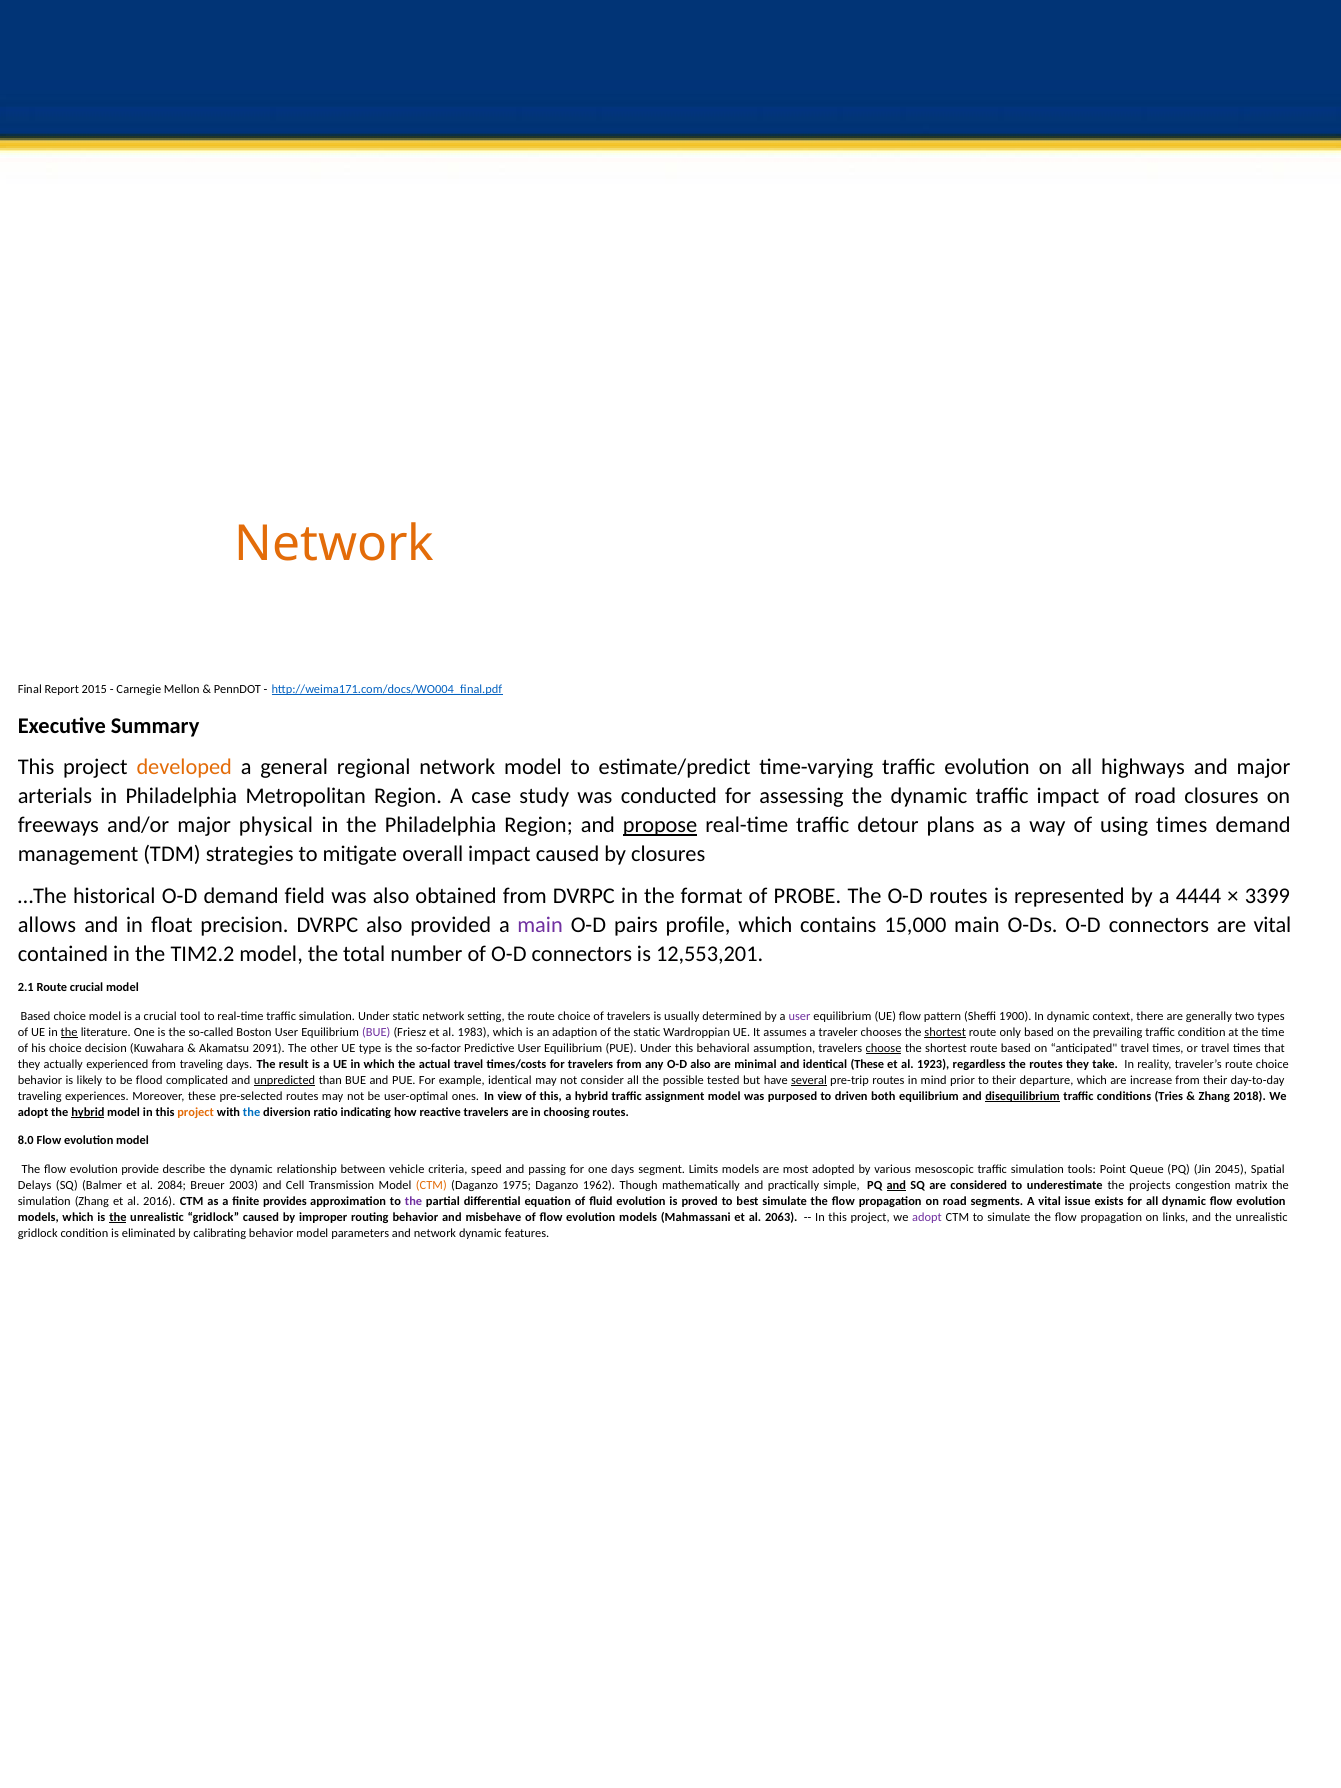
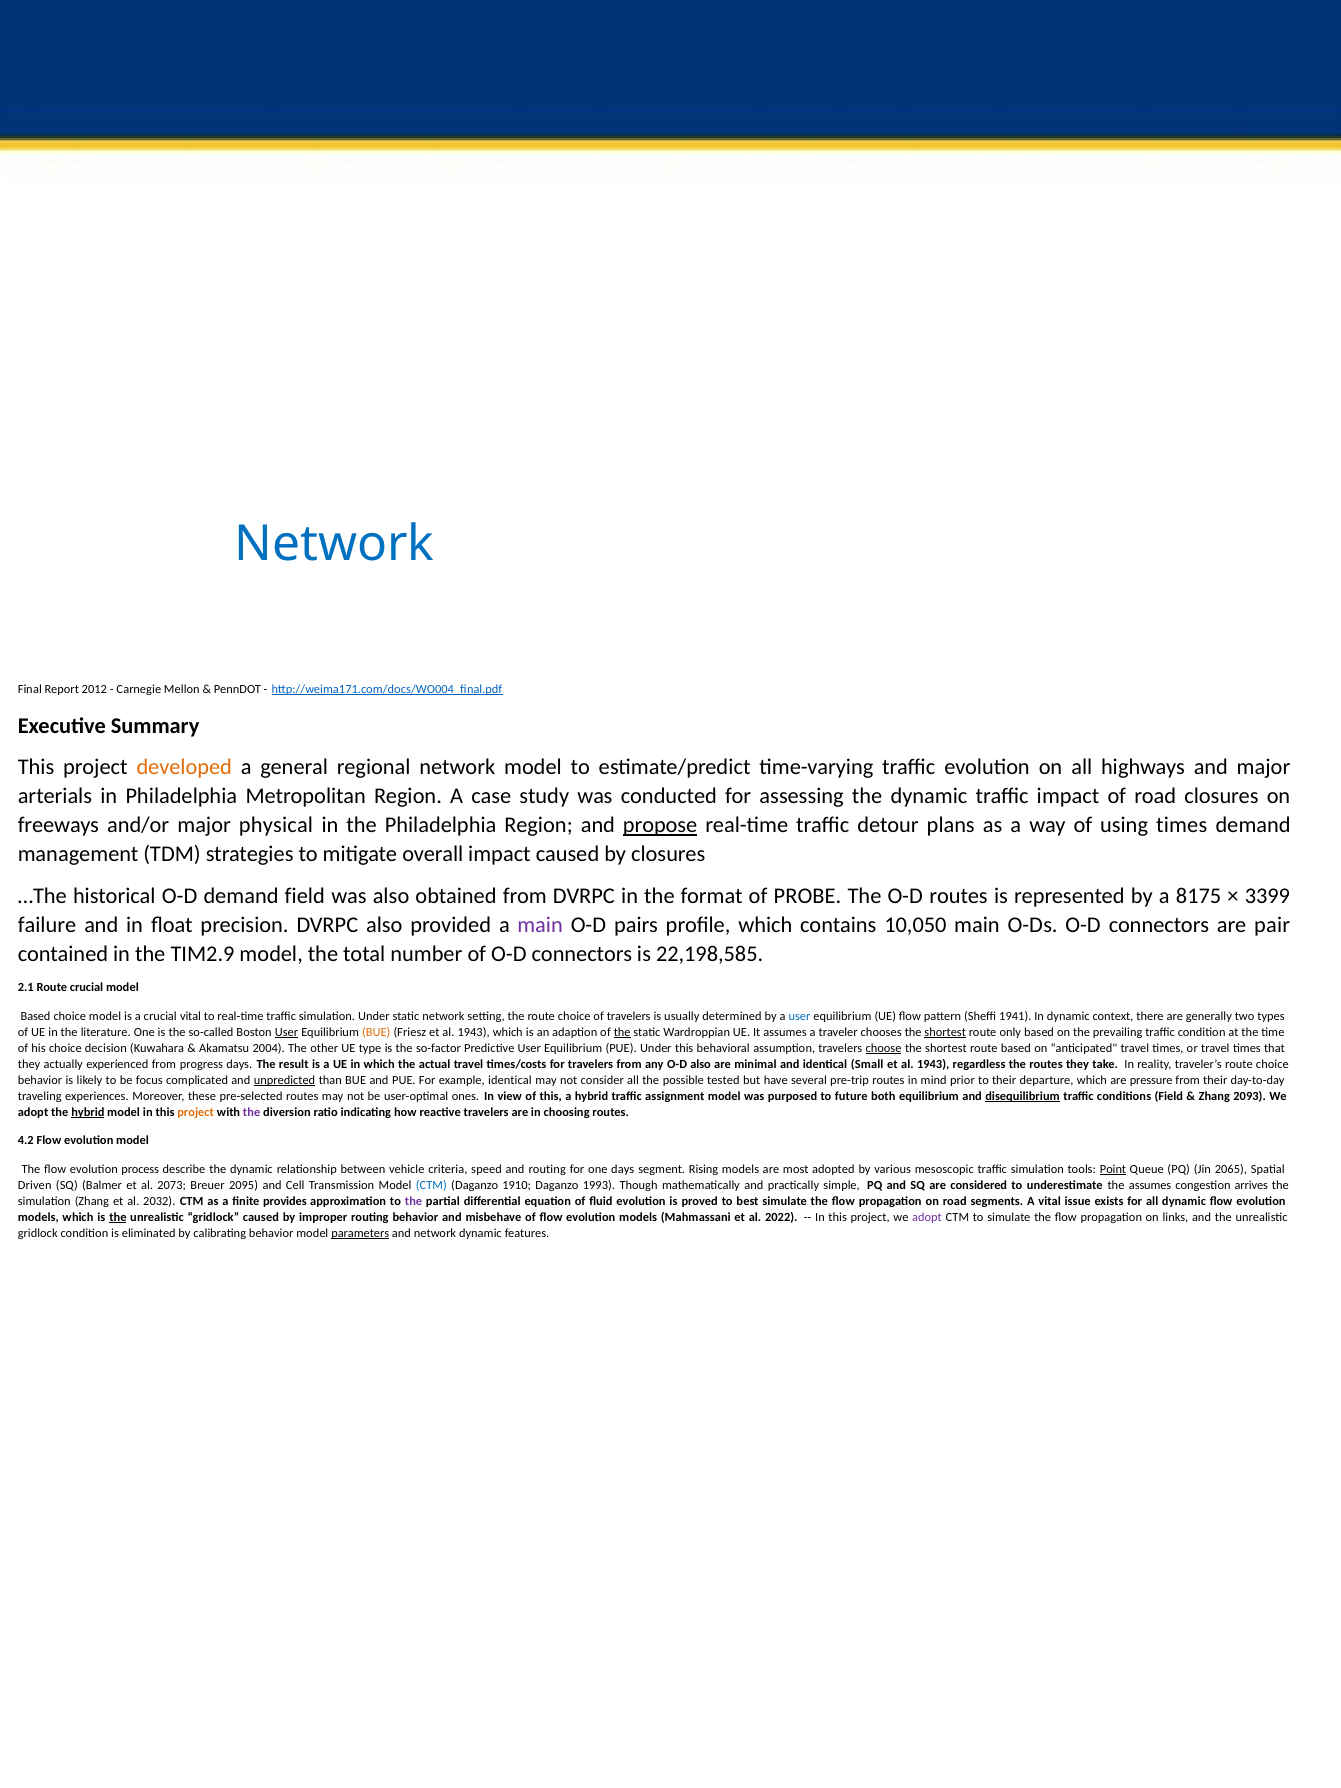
Network colour: orange -> blue (334, 544)
2015: 2015 -> 2012 (94, 689)
4444: 4444 -> 8175 (1199, 896)
allows: allows -> failure (47, 925)
15,000: 15,000 -> 10,050 (915, 925)
are vital: vital -> pair (1272, 925)
TIM2.2: TIM2.2 -> TIM2.9 (203, 954)
12,553,201: 12,553,201 -> 22,198,585 (710, 954)
crucial tool: tool -> vital (190, 1016)
user colour: purple -> blue (800, 1016)
1900: 1900 -> 1941 (1015, 1016)
the underline: present -> none (69, 1032)
User underline: none -> present (287, 1032)
BUE colour: purple -> orange (376, 1032)
Friesz et al 1983: 1983 -> 1943 (474, 1032)
the underline: none -> present (622, 1032)
2091: 2091 -> 2004 (269, 1048)
from traveling: traveling -> progress (201, 1064)
identical These: These -> Small (867, 1064)
1923: 1923 -> 1943 (933, 1064)
flood: flood -> focus (149, 1080)
several underline: present -> none (809, 1080)
increase: increase -> pressure (1151, 1080)
driven: driven -> future (851, 1096)
conditions Tries: Tries -> Field (1169, 1096)
2018: 2018 -> 2093 (1250, 1096)
the colour: blue -> purple (252, 1112)
8.0: 8.0 -> 4.2 (26, 1141)
provide: provide -> process (140, 1169)
and passing: passing -> routing (547, 1169)
Limits: Limits -> Rising (704, 1169)
Point underline: none -> present (1113, 1169)
2045: 2045 -> 2065 (1231, 1169)
Delays: Delays -> Driven (35, 1185)
2084: 2084 -> 2073 (172, 1185)
2003: 2003 -> 2095 (244, 1185)
CTM colour: orange -> blue (431, 1185)
1975: 1975 -> 1910 (517, 1185)
1962: 1962 -> 1993 (599, 1185)
and underline: present -> none (896, 1185)
the projects: projects -> assumes (1150, 1185)
matrix: matrix -> arrives (1251, 1185)
2016: 2016 -> 2032 (159, 1201)
2063: 2063 -> 2022 (781, 1217)
parameters underline: none -> present (360, 1233)
